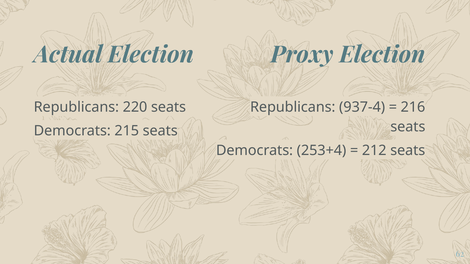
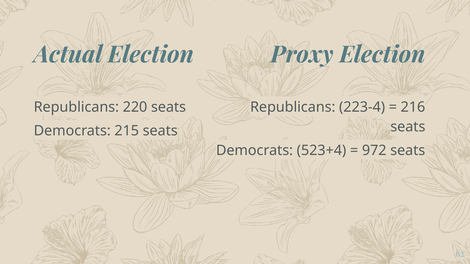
937-4: 937-4 -> 223-4 (362, 107)
253+4: 253+4 -> 523+4 (322, 151)
212: 212 -> 972 (374, 151)
